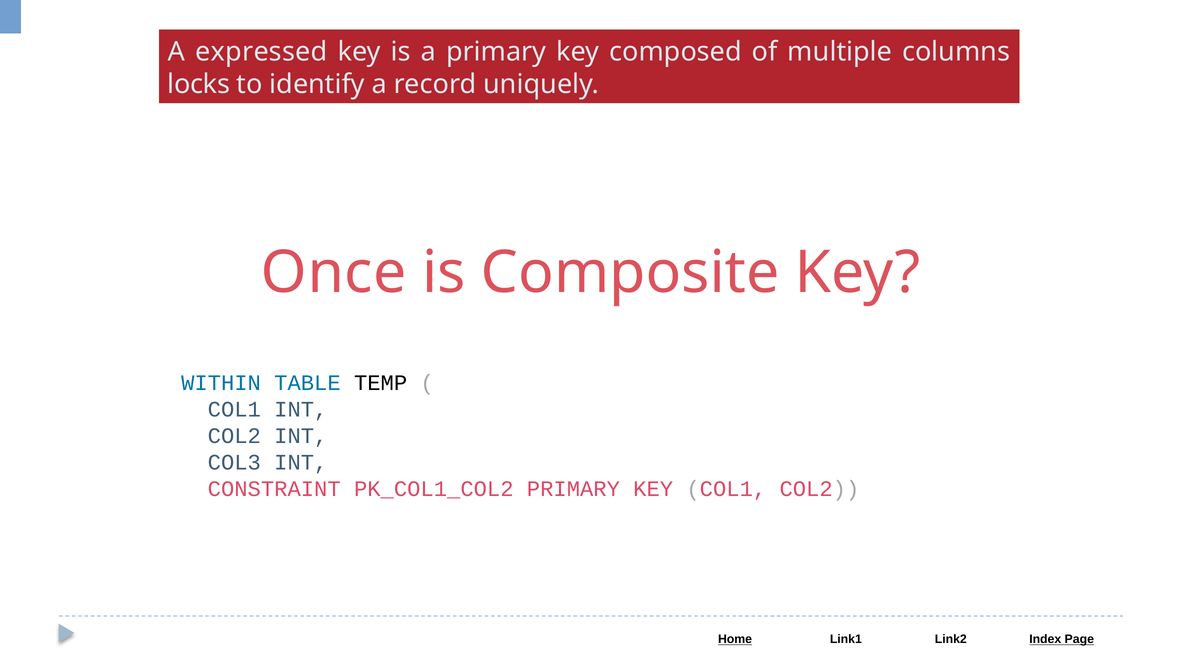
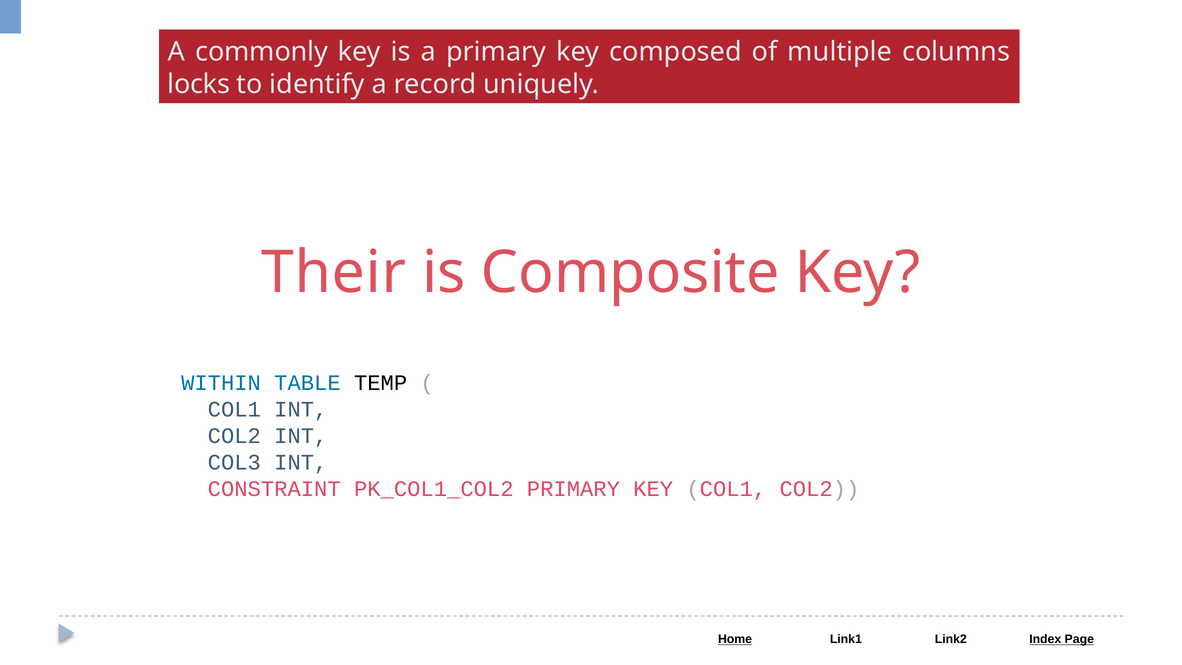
expressed: expressed -> commonly (262, 52)
Once: Once -> Their (334, 273)
